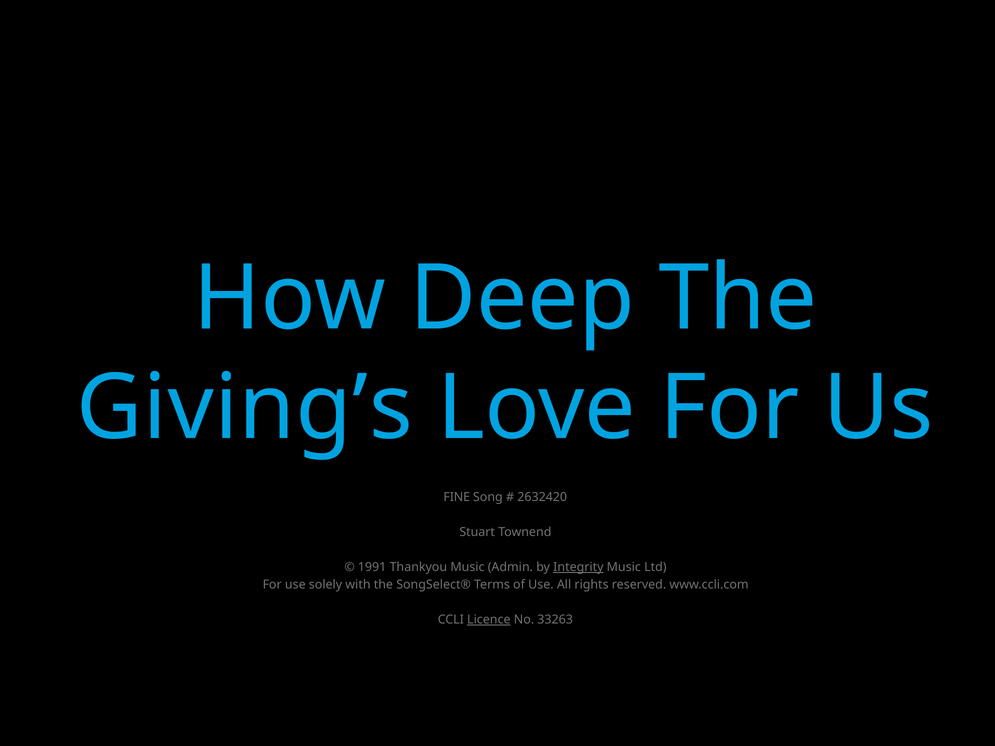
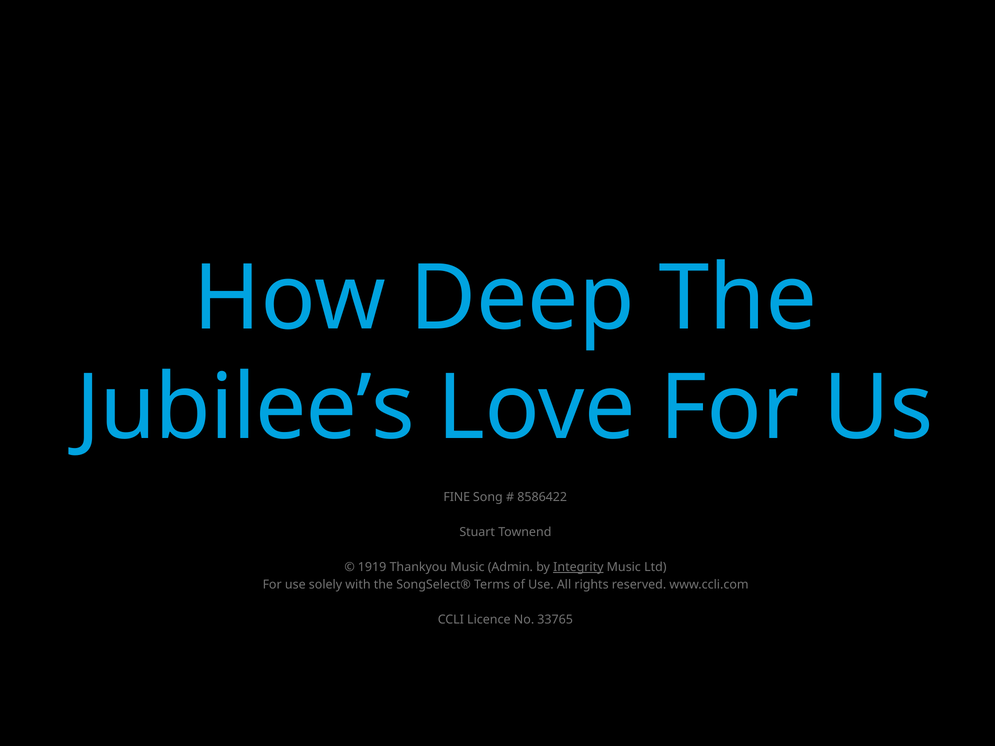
Giving’s: Giving’s -> Jubilee’s (245, 408)
2632420: 2632420 -> 8586422 (542, 497)
1991: 1991 -> 1919 (372, 567)
Licence underline: present -> none (489, 620)
33263: 33263 -> 33765 (555, 620)
